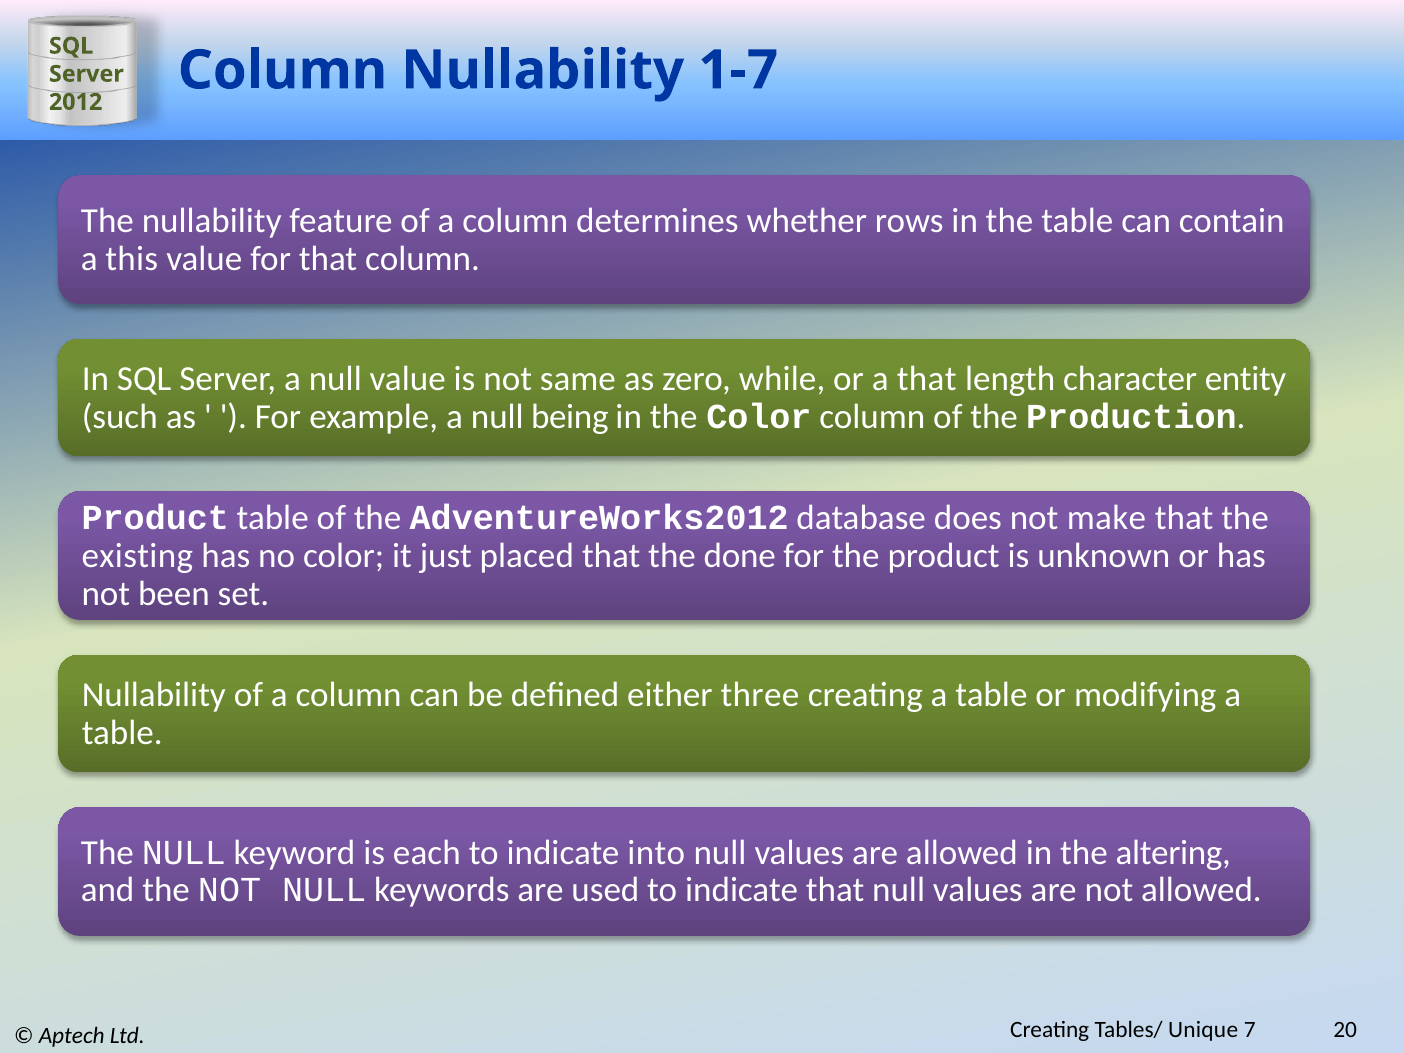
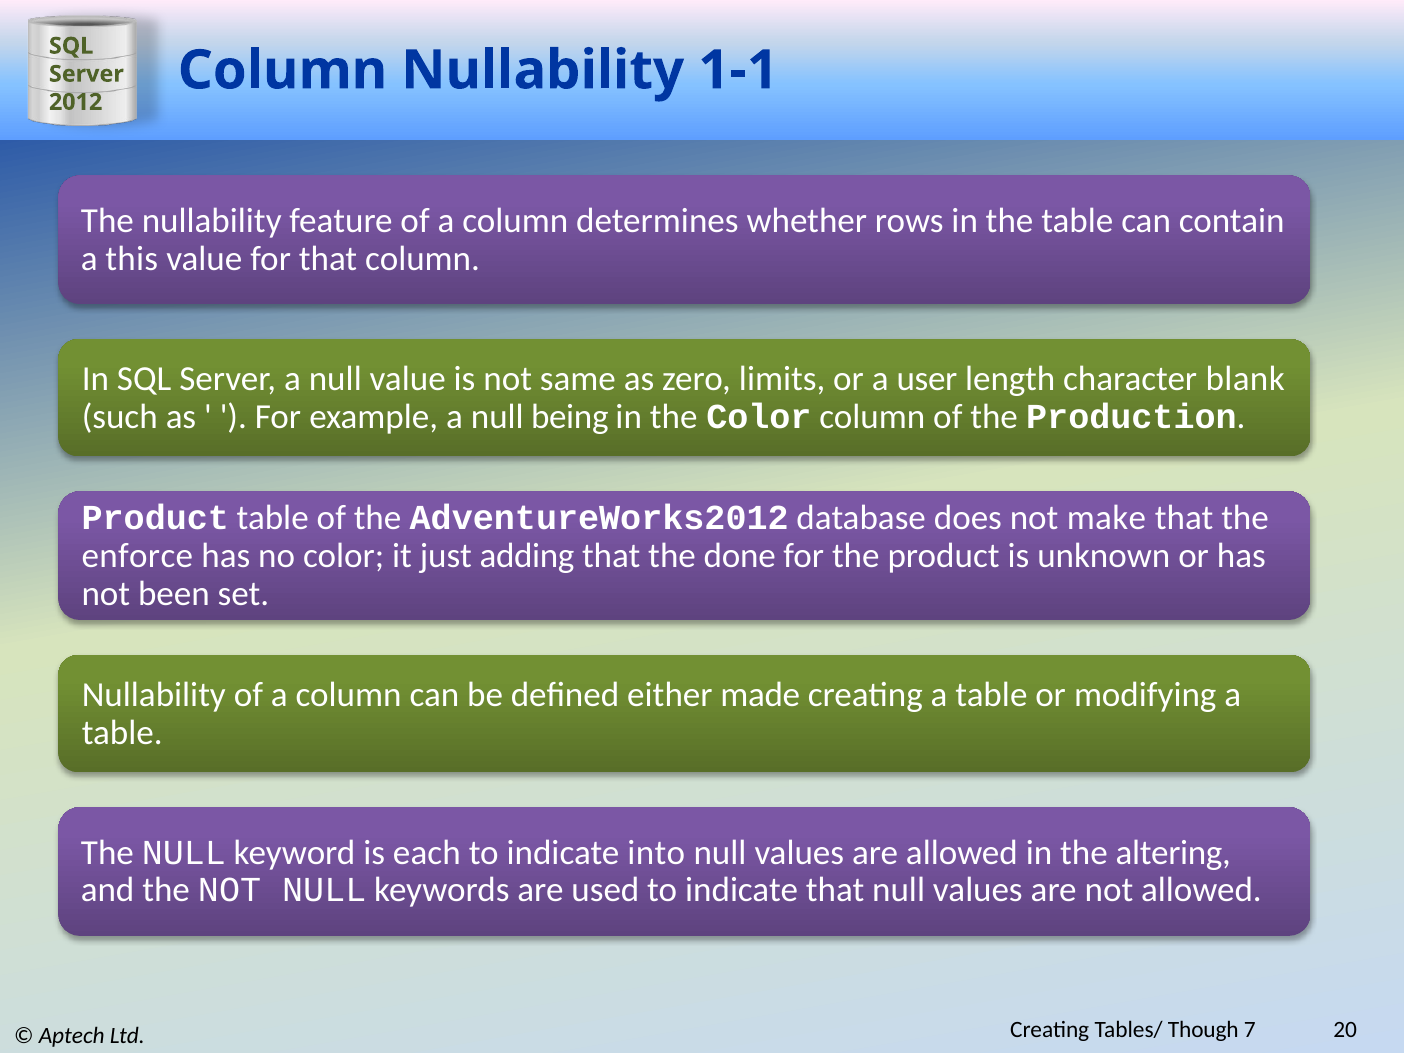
1-7: 1-7 -> 1-1 (738, 70)
while: while -> limits (782, 379)
a that: that -> user (927, 379)
entity: entity -> blank (1245, 379)
existing: existing -> enforce (137, 556)
placed: placed -> adding (527, 556)
three: three -> made (760, 695)
Unique: Unique -> Though (1203, 1030)
